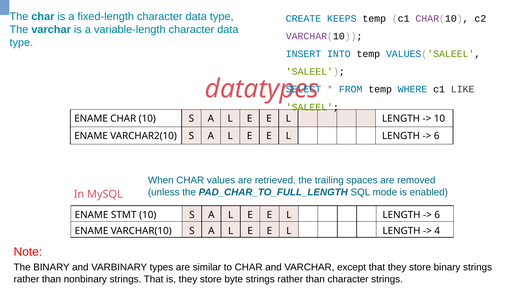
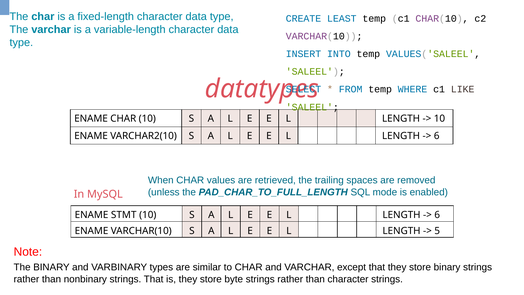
KEEPS: KEEPS -> LEAST (342, 19)
4: 4 -> 5 (437, 231)
